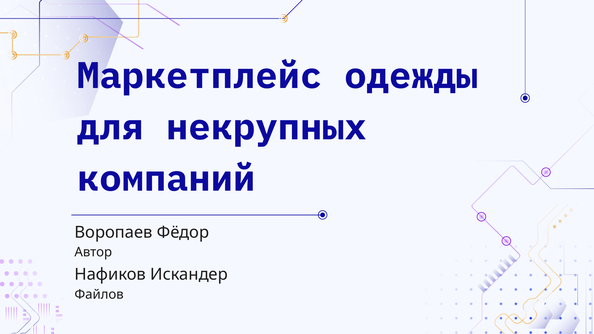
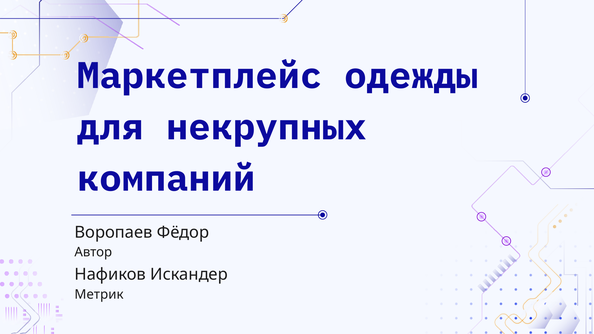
Файлов: Файлов -> Метрик (99, 294)
